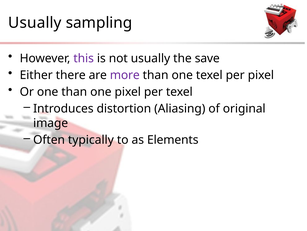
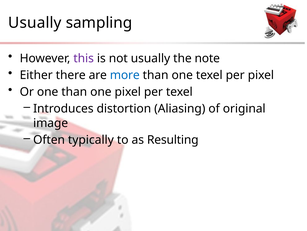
save: save -> note (207, 58)
more colour: purple -> blue (125, 75)
Elements: Elements -> Resulting (173, 139)
